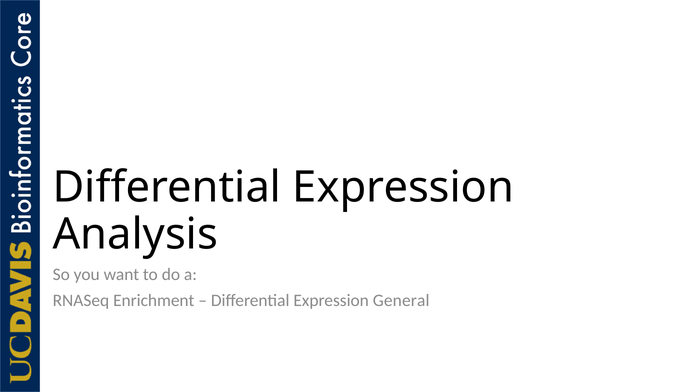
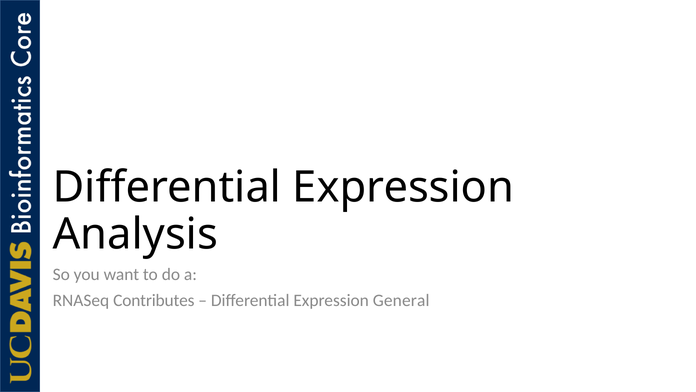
Enrichment: Enrichment -> Contributes (154, 300)
